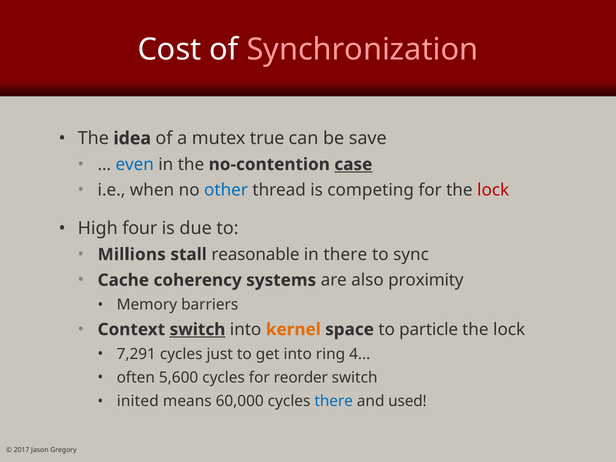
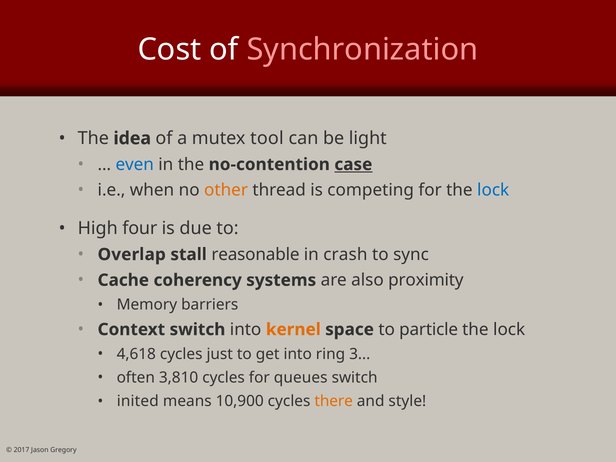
true: true -> tool (267, 138)
save: save -> light (368, 138)
other colour: blue -> orange (226, 190)
lock colour: red -> blue (493, 190)
Millions: Millions -> Overlap (132, 255)
in there: there -> crash (345, 255)
switch underline: present -> none (197, 329)
7,291: 7,291 -> 4,618 (136, 354)
4: 4 -> 3 (360, 354)
5,600: 5,600 -> 3,810 (179, 378)
reorder: reorder -> queues (301, 378)
60,000: 60,000 -> 10,900 (240, 401)
there colour: blue -> orange (334, 401)
used: used -> style (407, 401)
